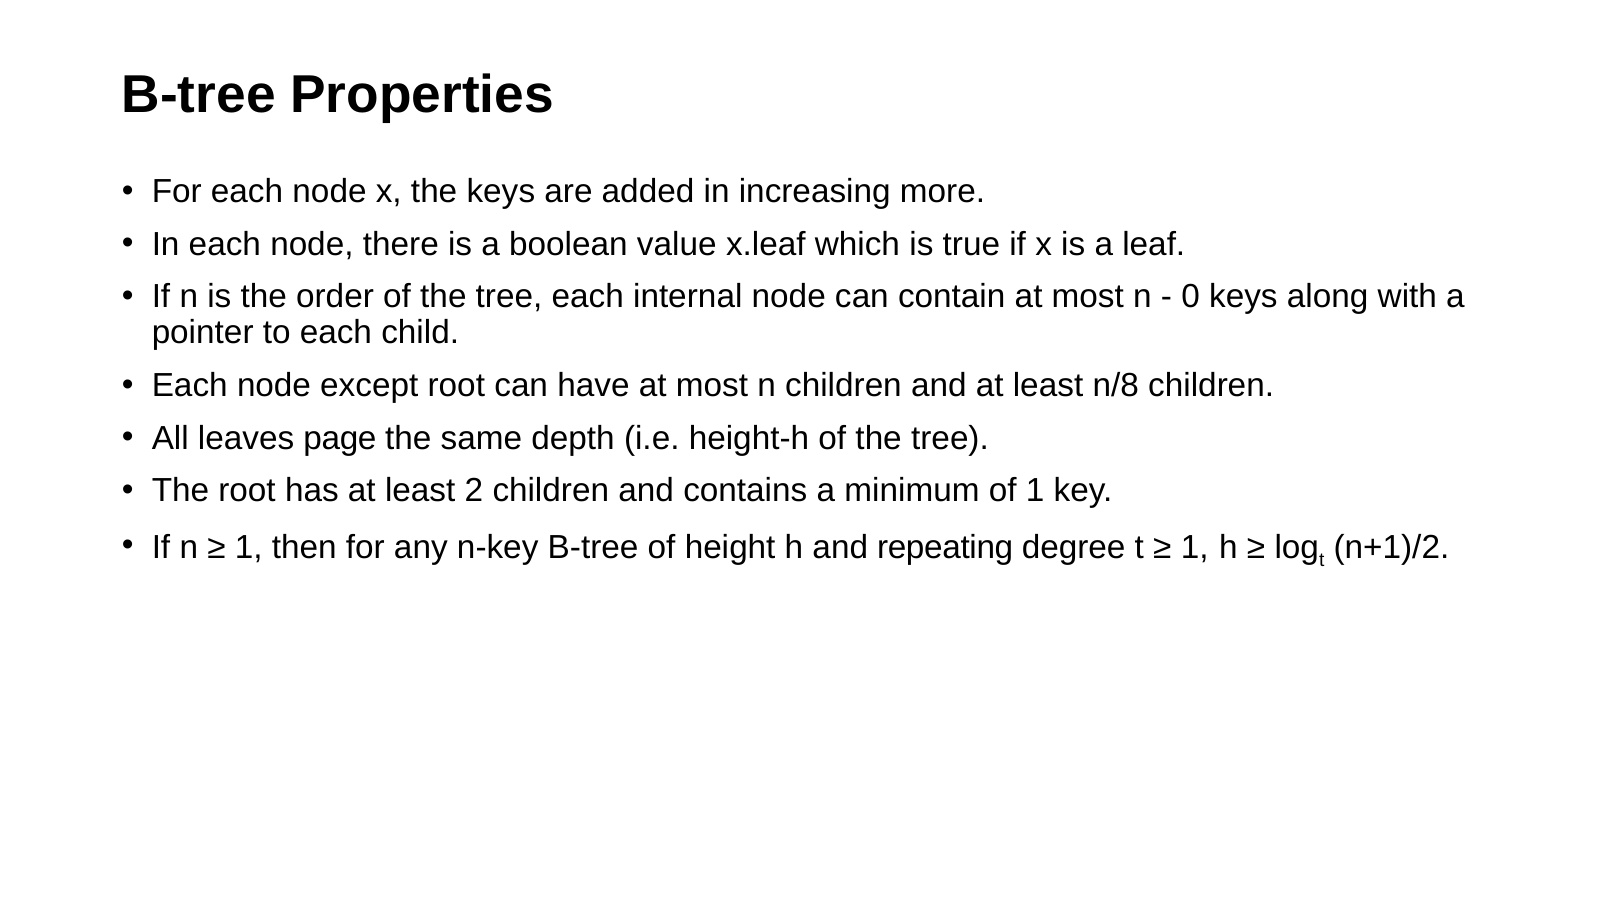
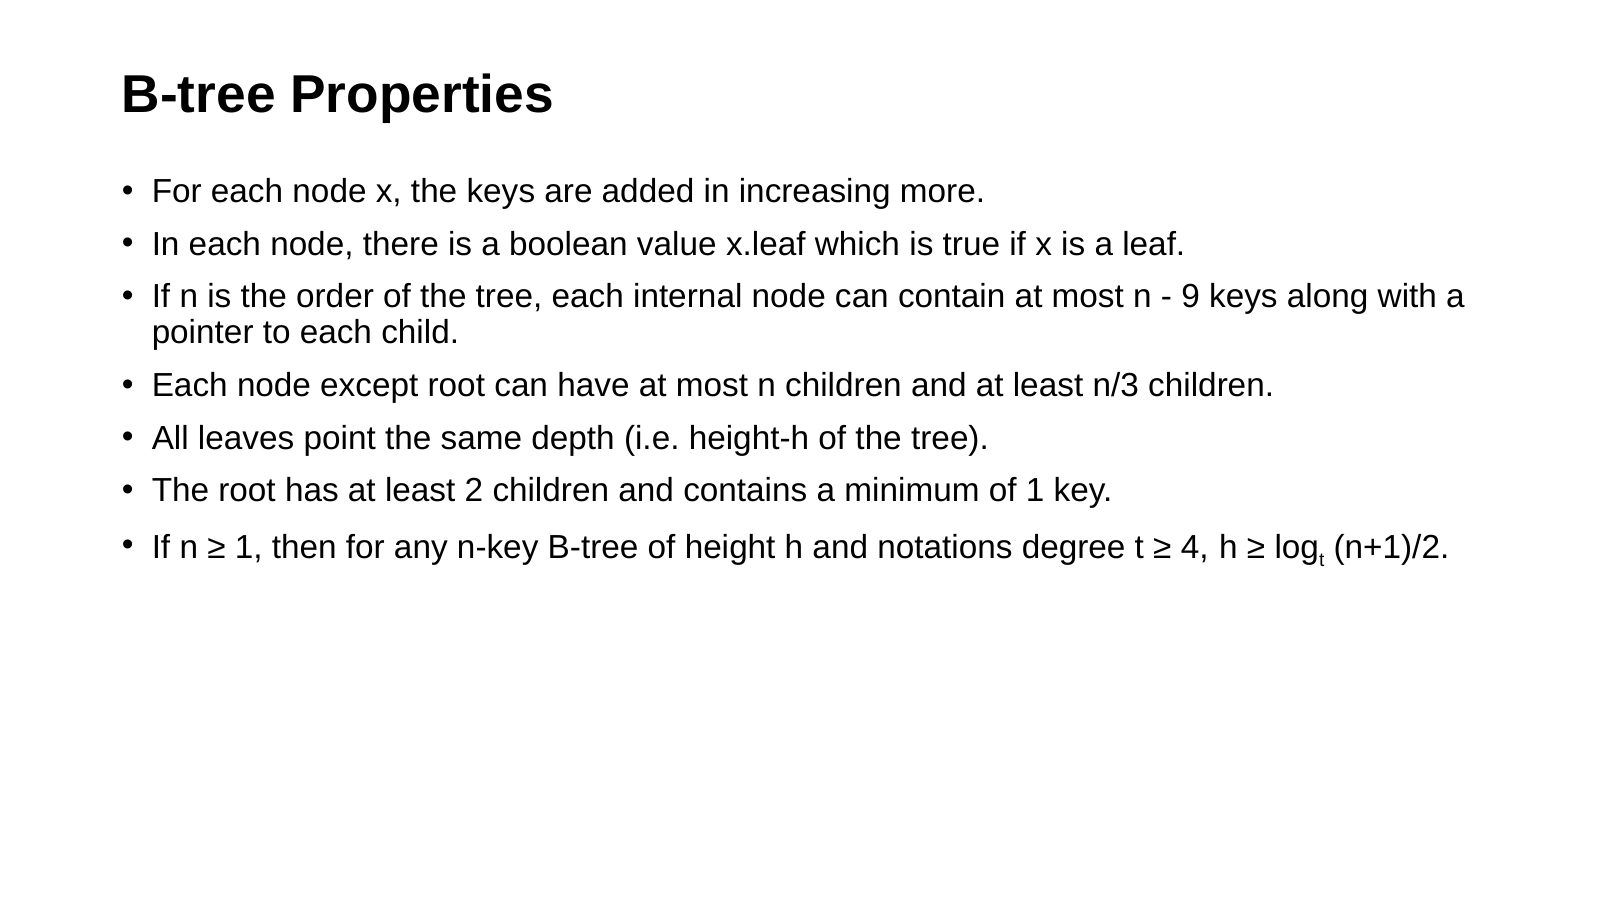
0: 0 -> 9 (1191, 297)
n/8: n/8 -> n/3 (1116, 386)
page: page -> point (340, 438)
repeating: repeating -> notations (945, 548)
1: 1 -> 4 (1195, 548)
